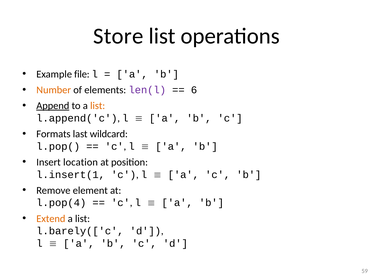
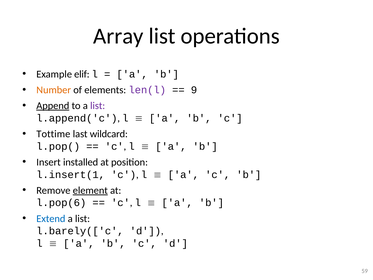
Store: Store -> Array (118, 36)
file: file -> elif (82, 74)
6: 6 -> 9 (194, 90)
list colour: orange -> purple (98, 106)
Formats: Formats -> Tottime (53, 134)
location: location -> installed (81, 162)
element underline: none -> present (90, 190)
l.pop(4: l.pop(4 -> l.pop(6 (61, 203)
Extend colour: orange -> blue (51, 218)
